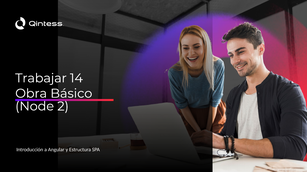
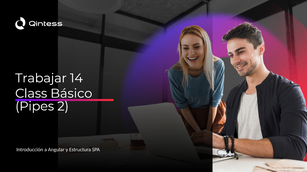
Obra: Obra -> Class (31, 94)
Node: Node -> Pipes (35, 107)
